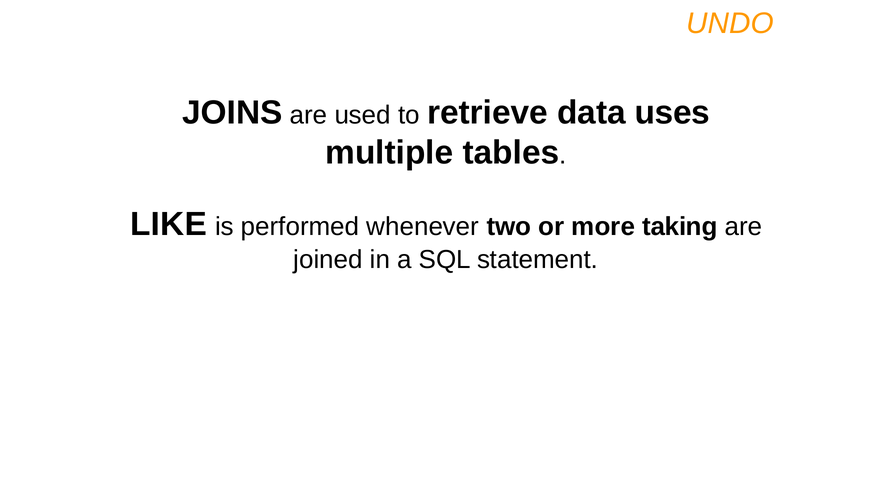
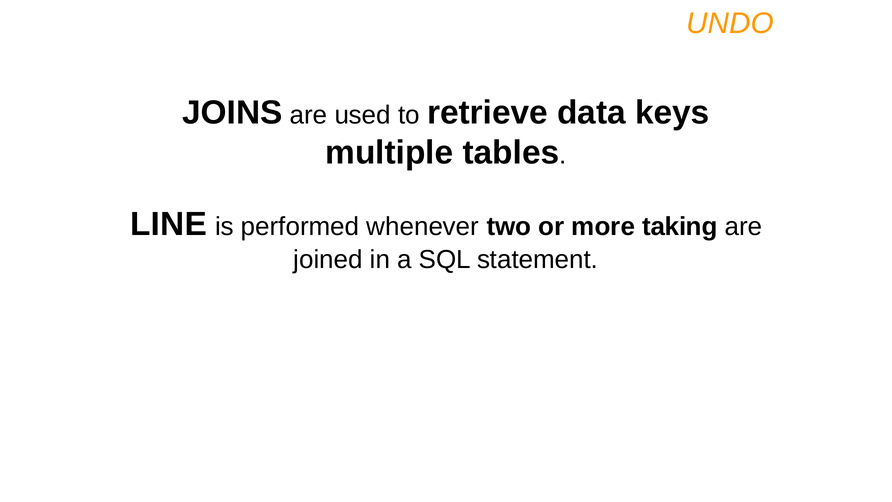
uses: uses -> keys (672, 113)
LIKE: LIKE -> LINE (169, 224)
